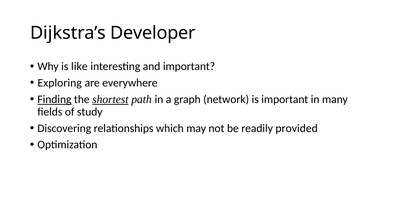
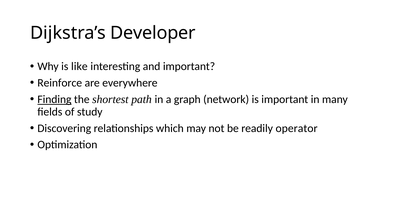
Exploring: Exploring -> Reinforce (60, 83)
shortest underline: present -> none (110, 100)
provided: provided -> operator (297, 129)
